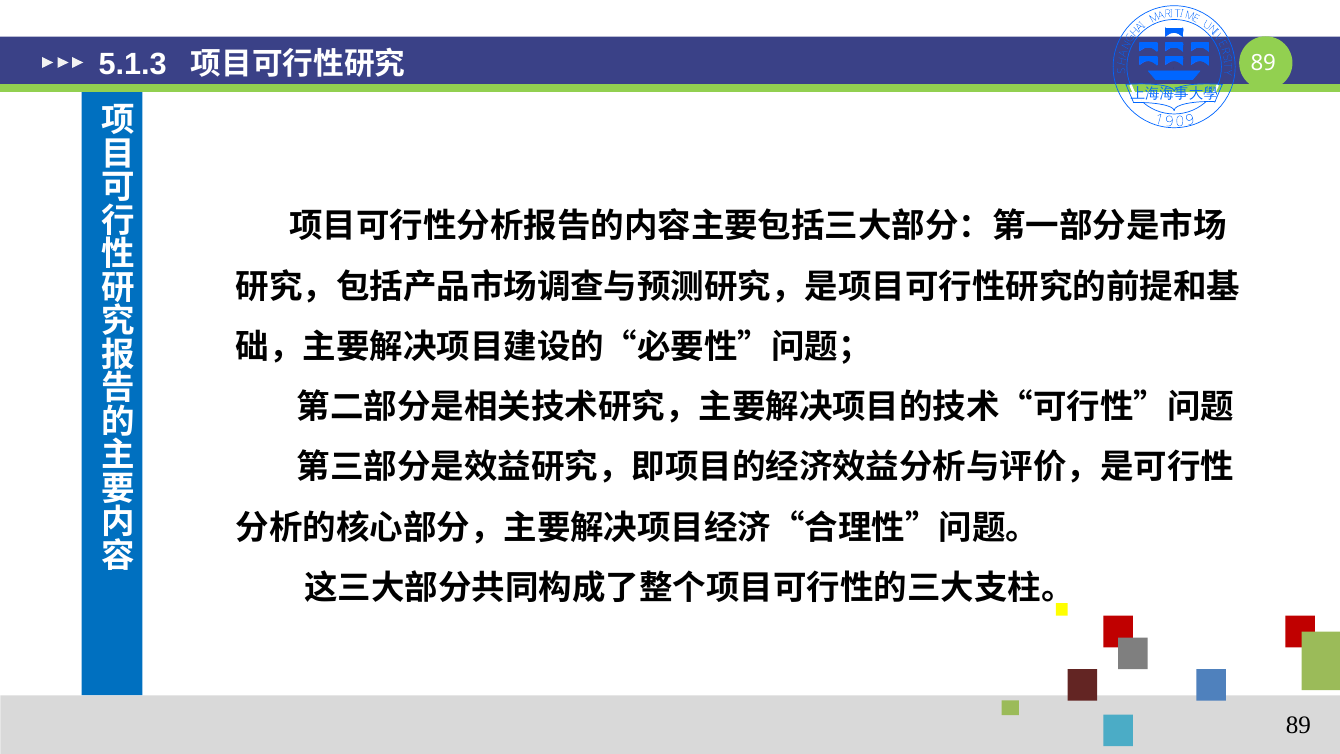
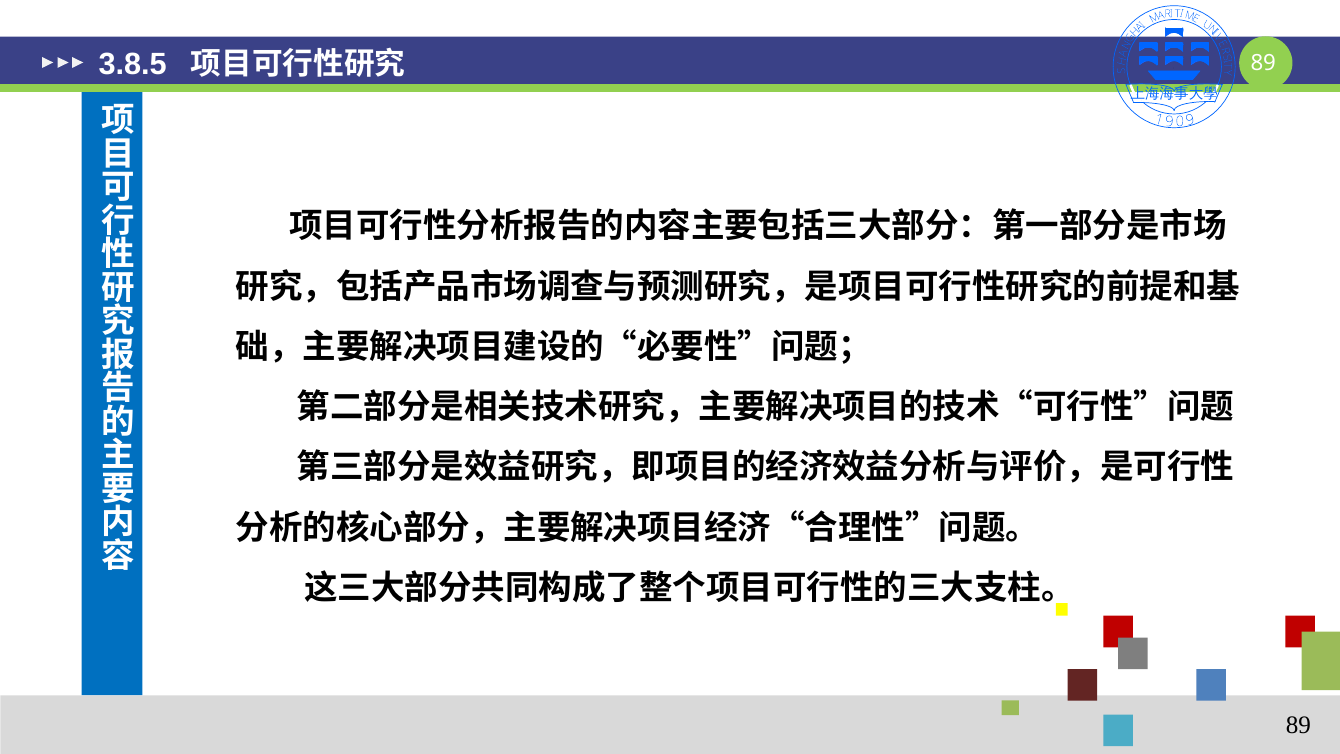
5.1.3: 5.1.3 -> 3.8.5 (133, 64)
